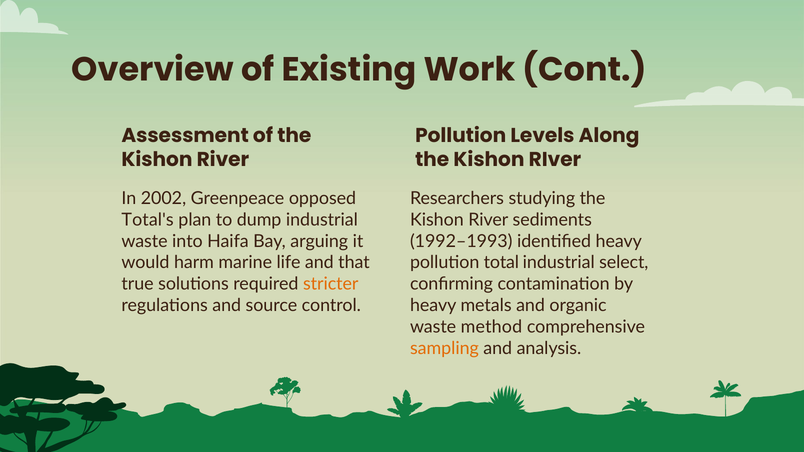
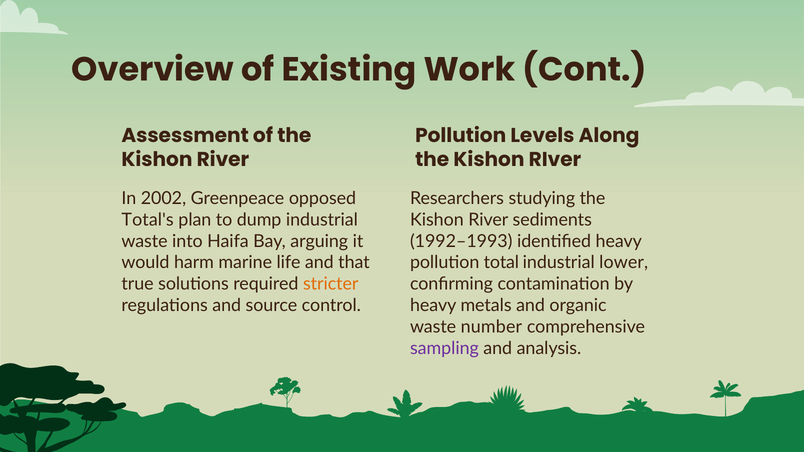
select: select -> lower (624, 263)
method: method -> number (491, 327)
sampling colour: orange -> purple (444, 348)
